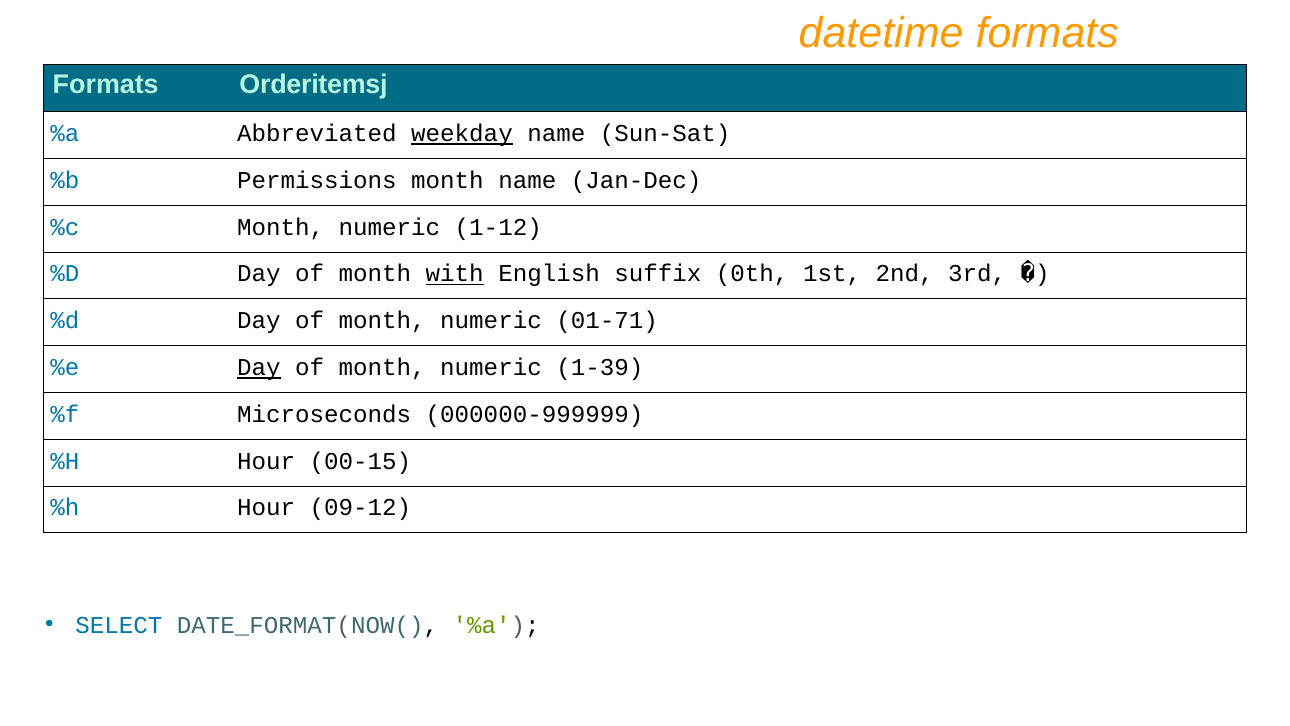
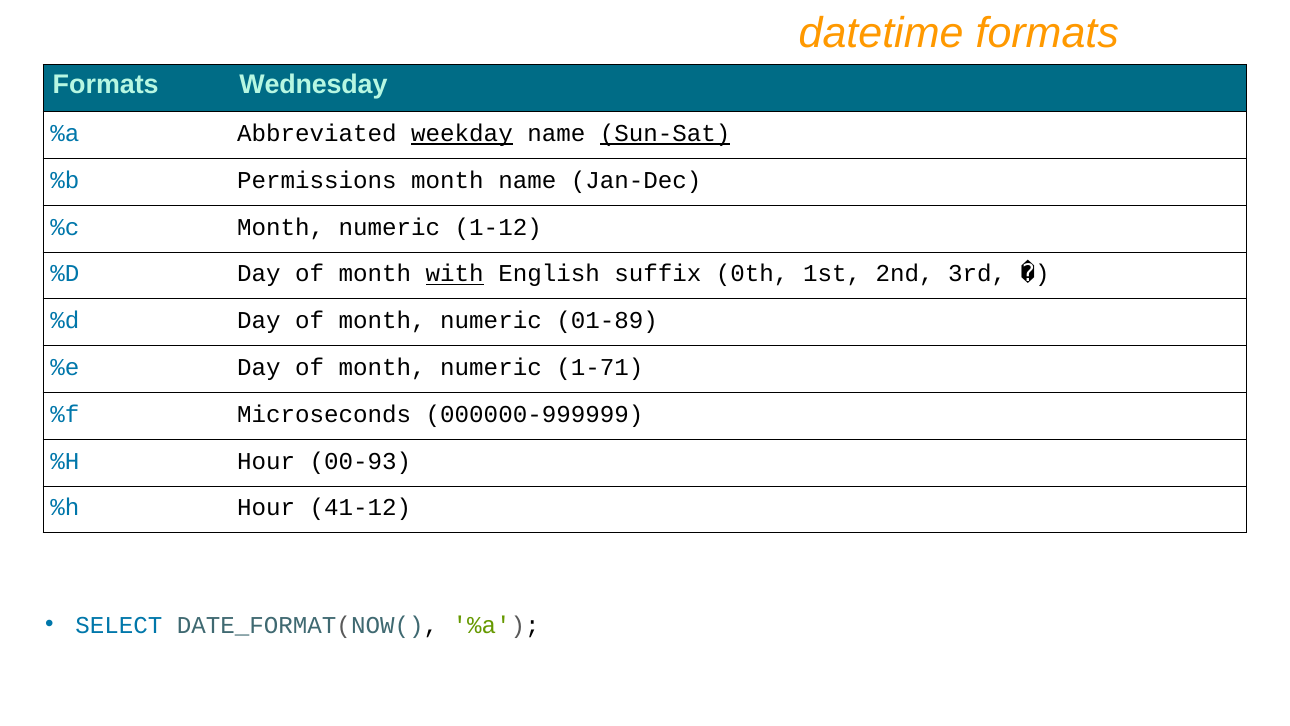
Orderitemsj: Orderitemsj -> Wednesday (313, 85)
Sun-Sat underline: none -> present (665, 133)
01-71: 01-71 -> 01-89 (607, 320)
Day underline: present -> none (259, 367)
1-39: 1-39 -> 1-71 (600, 367)
00-15: 00-15 -> 00-93 (360, 461)
09-12: 09-12 -> 41-12 (360, 508)
